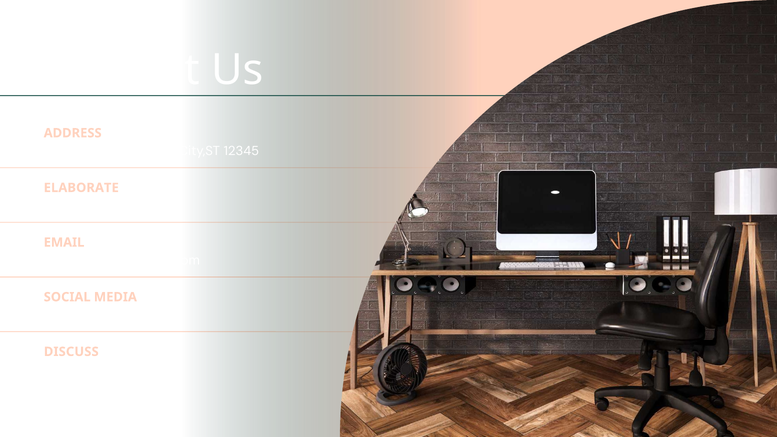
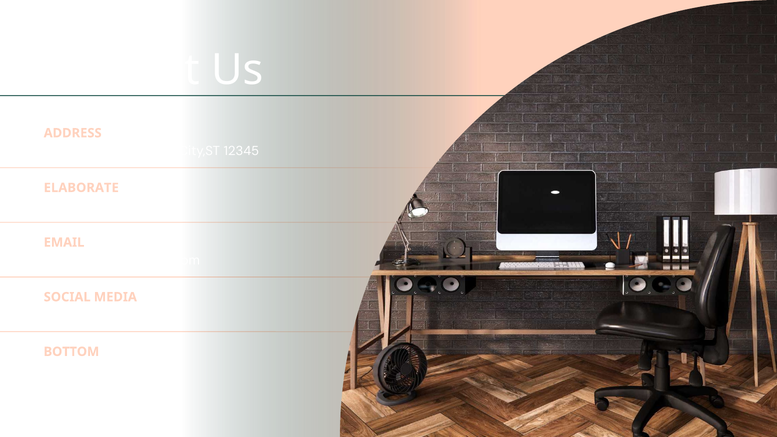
DISCUSS: DISCUSS -> BOTTOM (71, 352)
